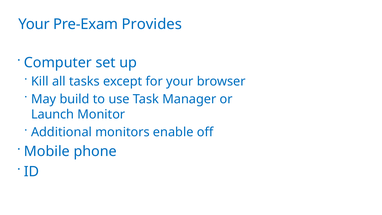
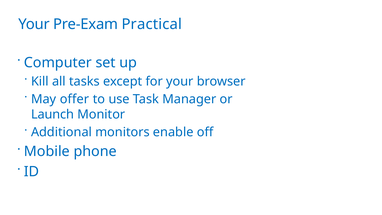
Provides: Provides -> Practical (152, 24)
build: build -> offer (74, 99)
